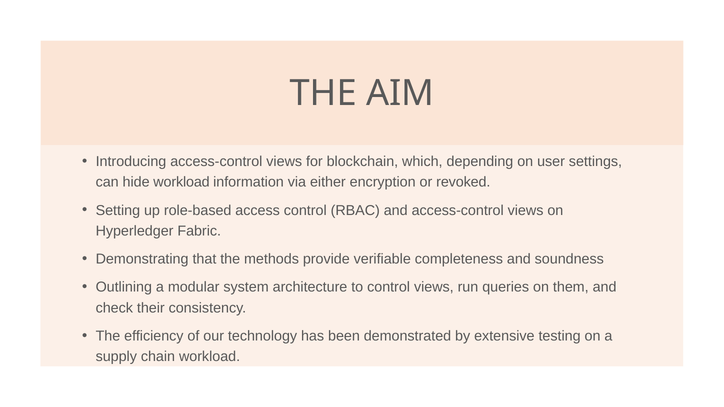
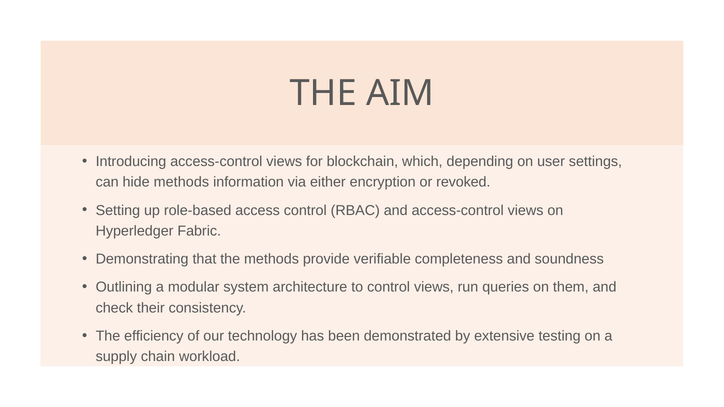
hide workload: workload -> methods (181, 182)
